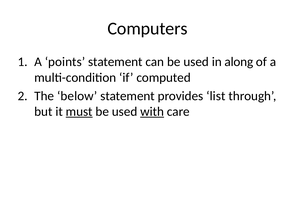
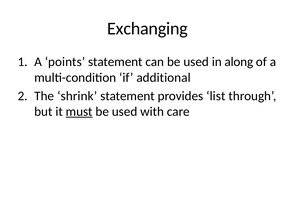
Computers: Computers -> Exchanging (148, 29)
computed: computed -> additional (164, 78)
below: below -> shrink (77, 96)
with underline: present -> none (152, 112)
